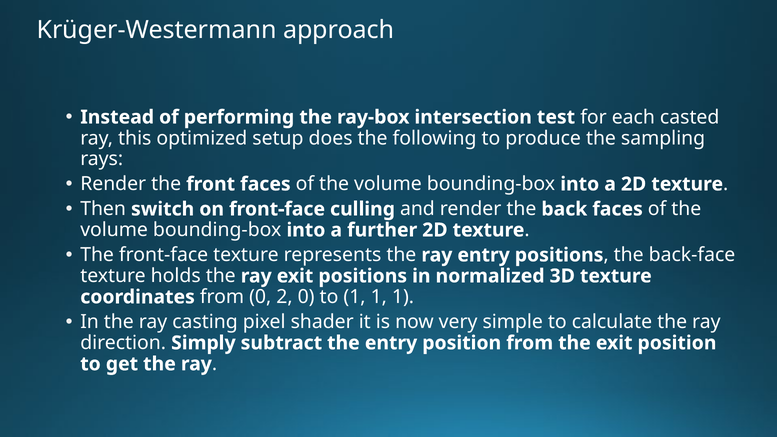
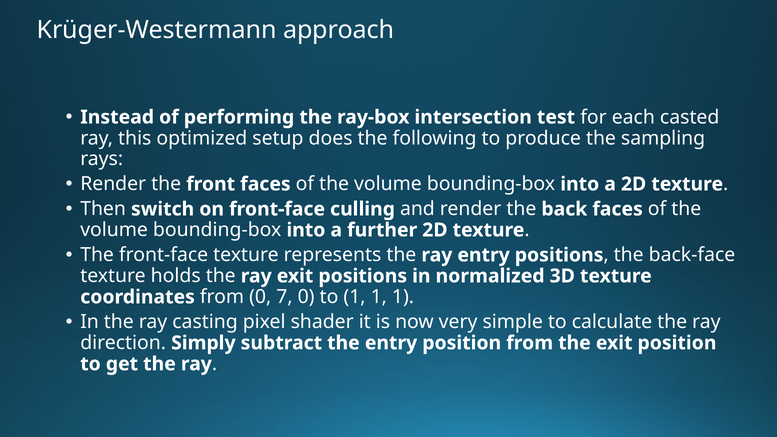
2: 2 -> 7 (284, 297)
